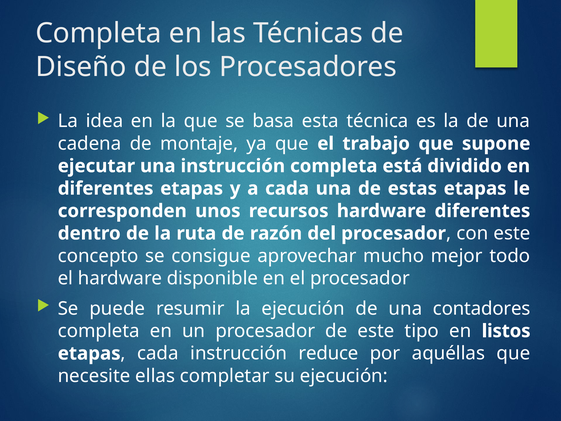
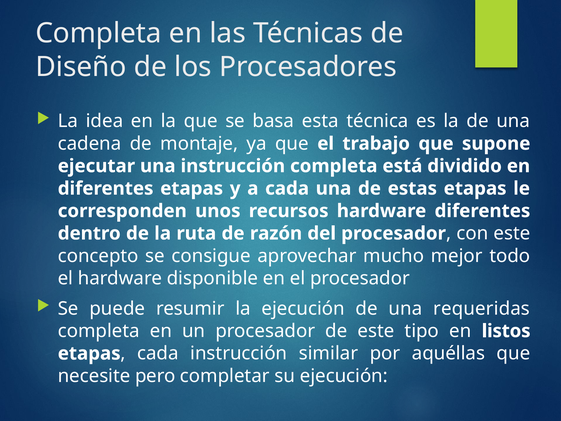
contadores: contadores -> requeridas (482, 308)
reduce: reduce -> similar (328, 353)
ellas: ellas -> pero (155, 376)
